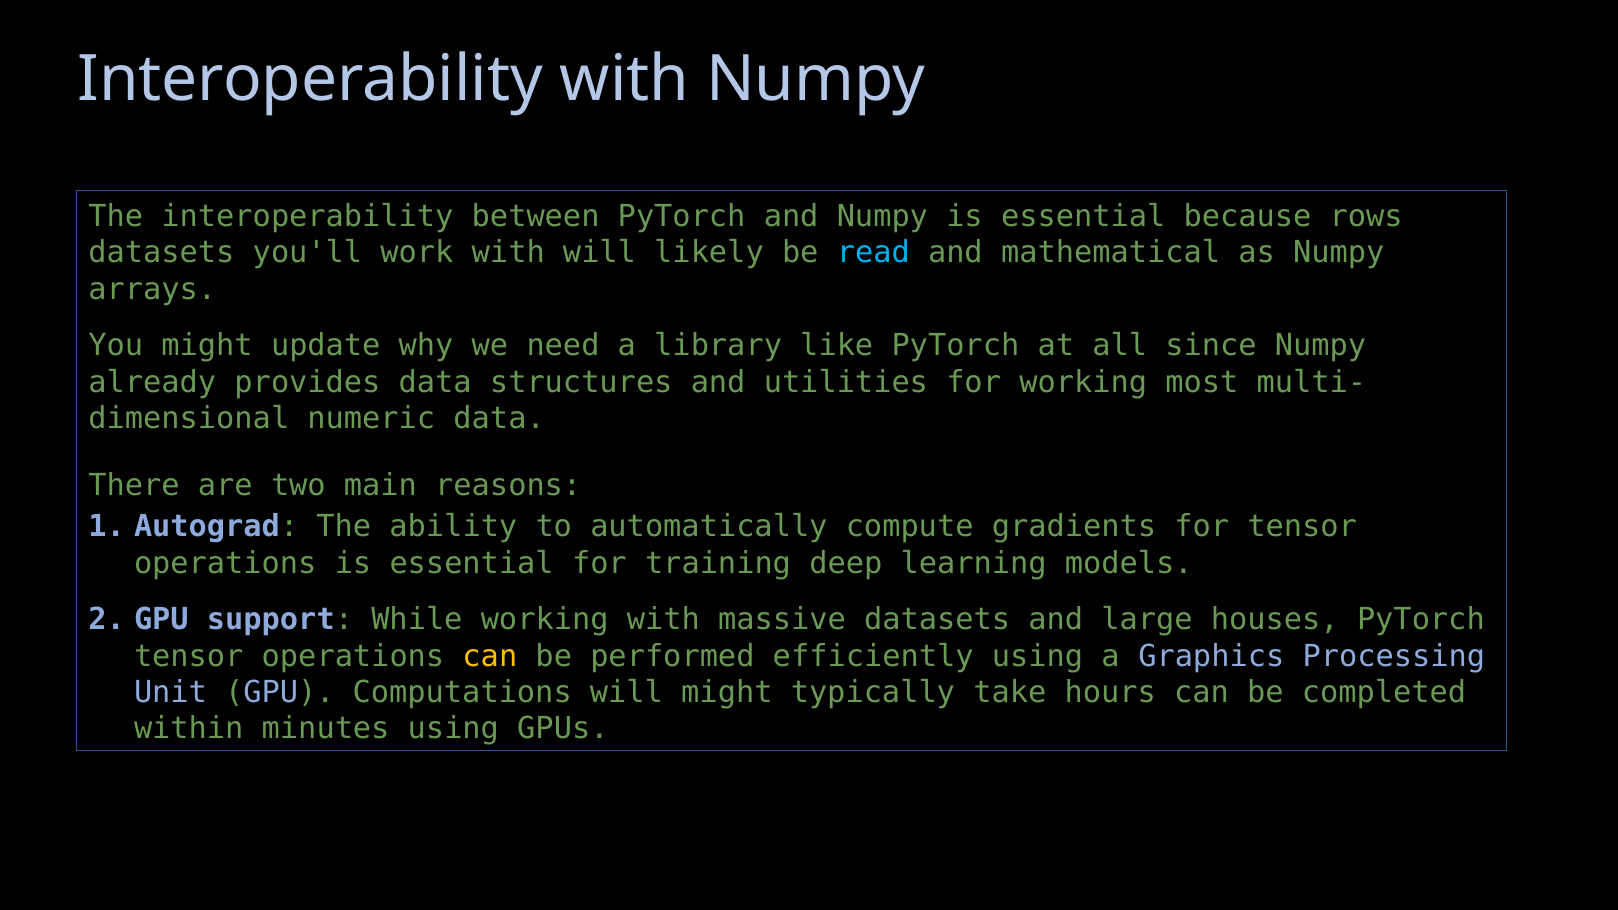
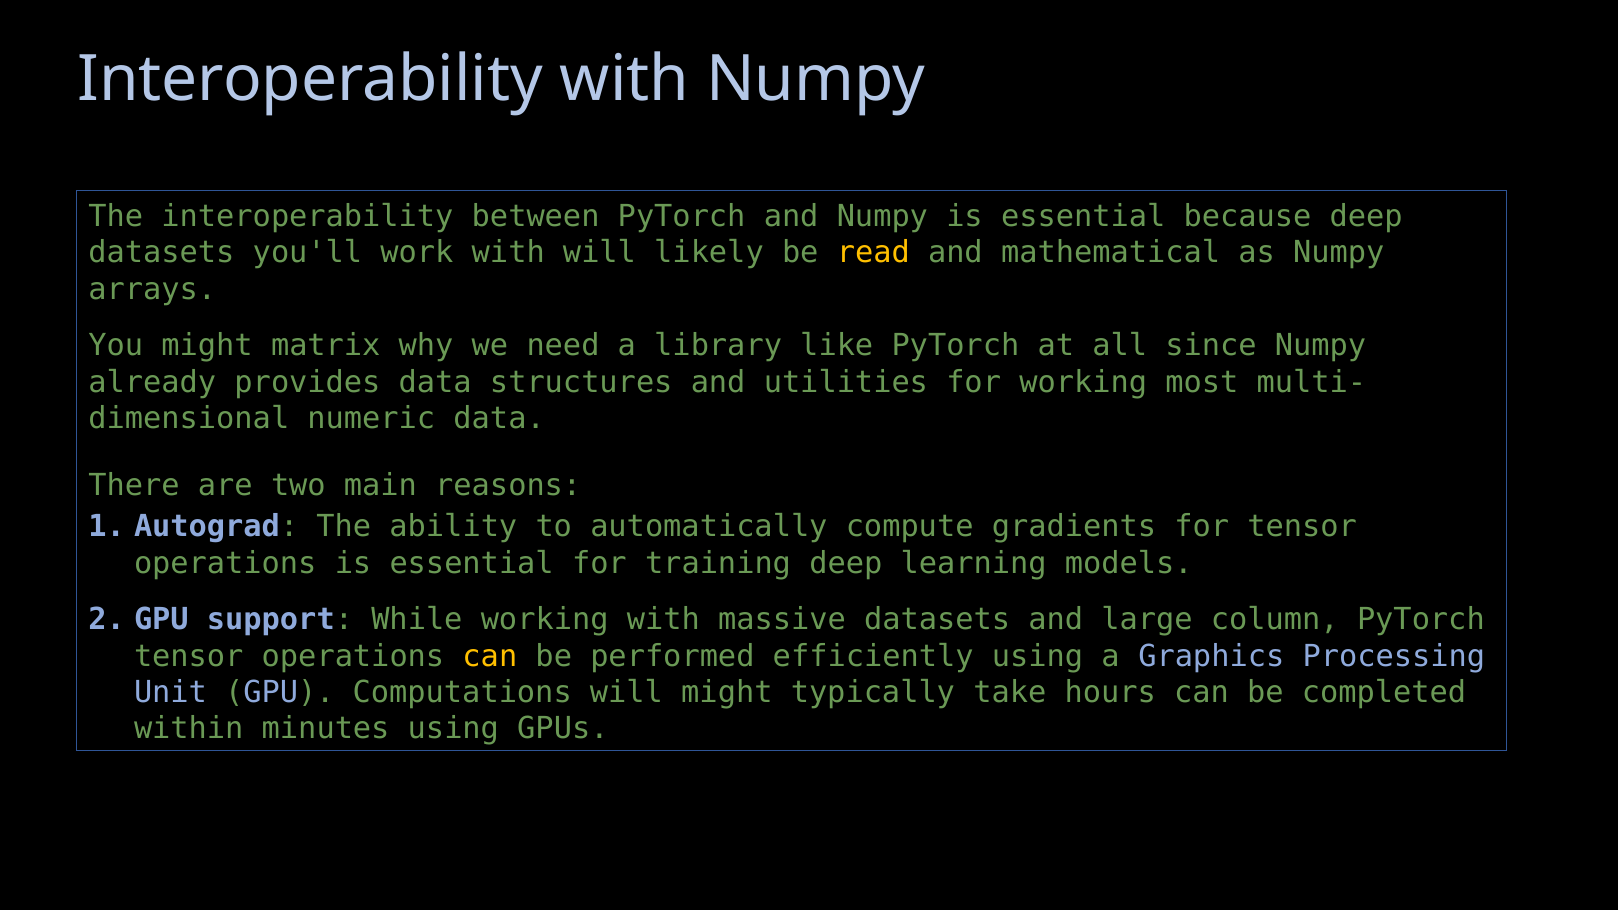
because rows: rows -> deep (1366, 216)
read colour: light blue -> yellow (873, 253)
update: update -> matrix (326, 346)
houses: houses -> column (1275, 620)
